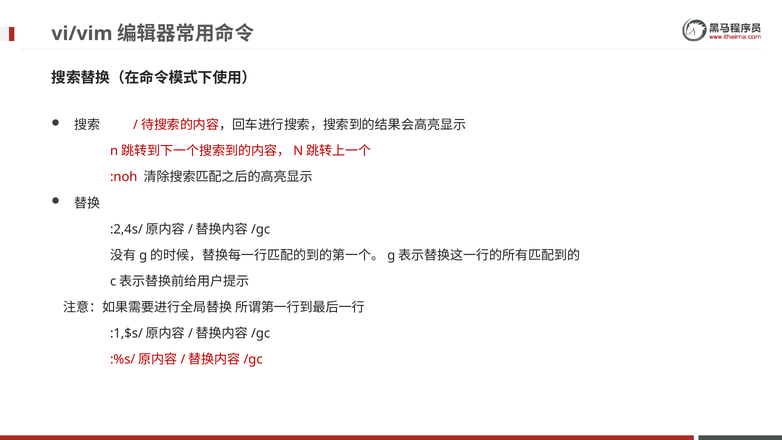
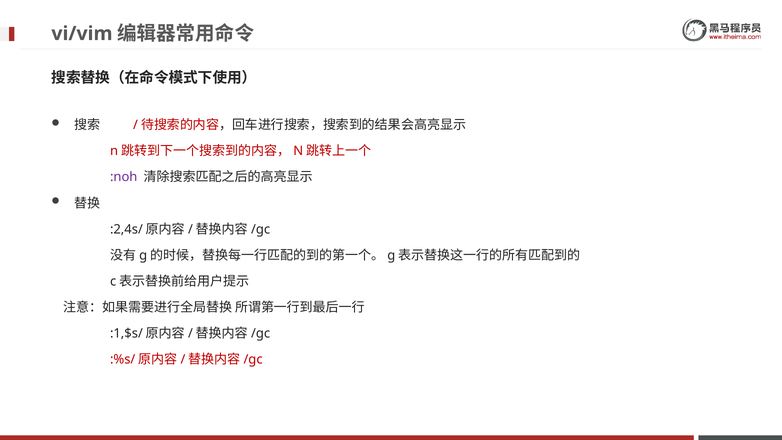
:noh colour: red -> purple (124, 177)
